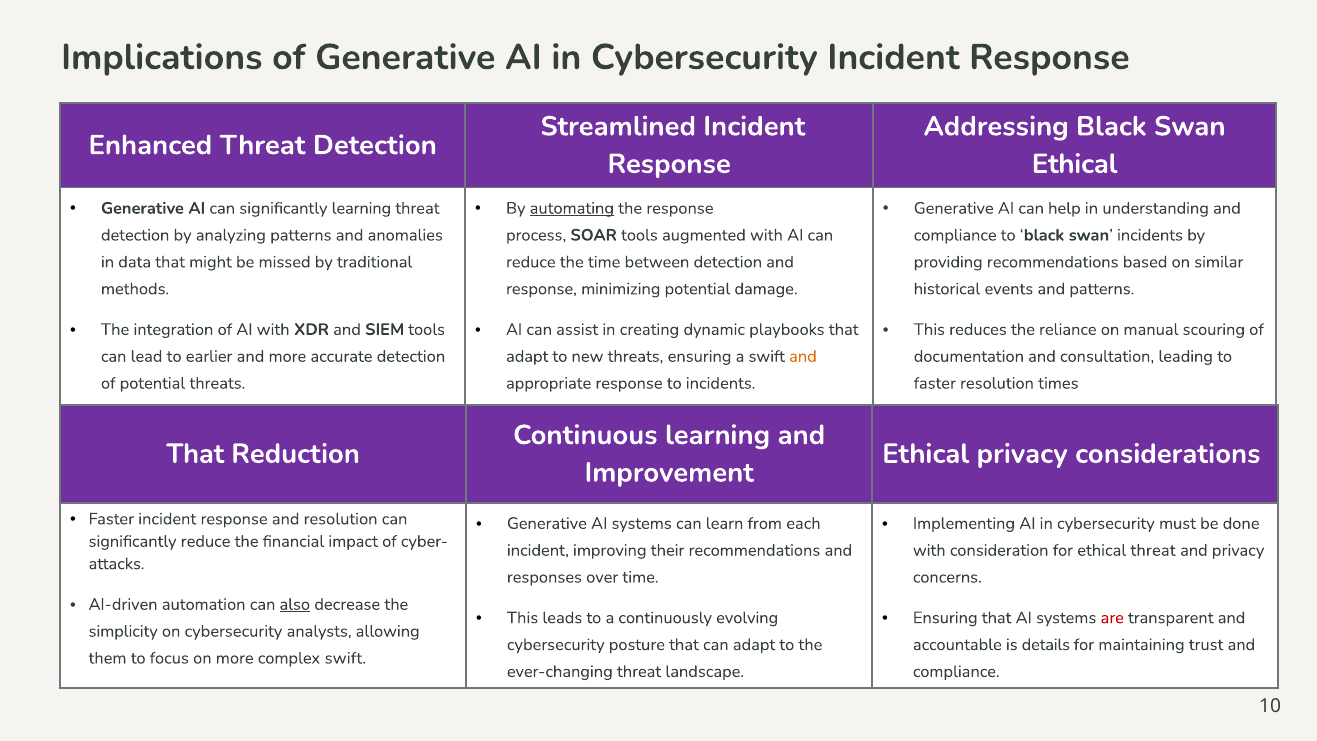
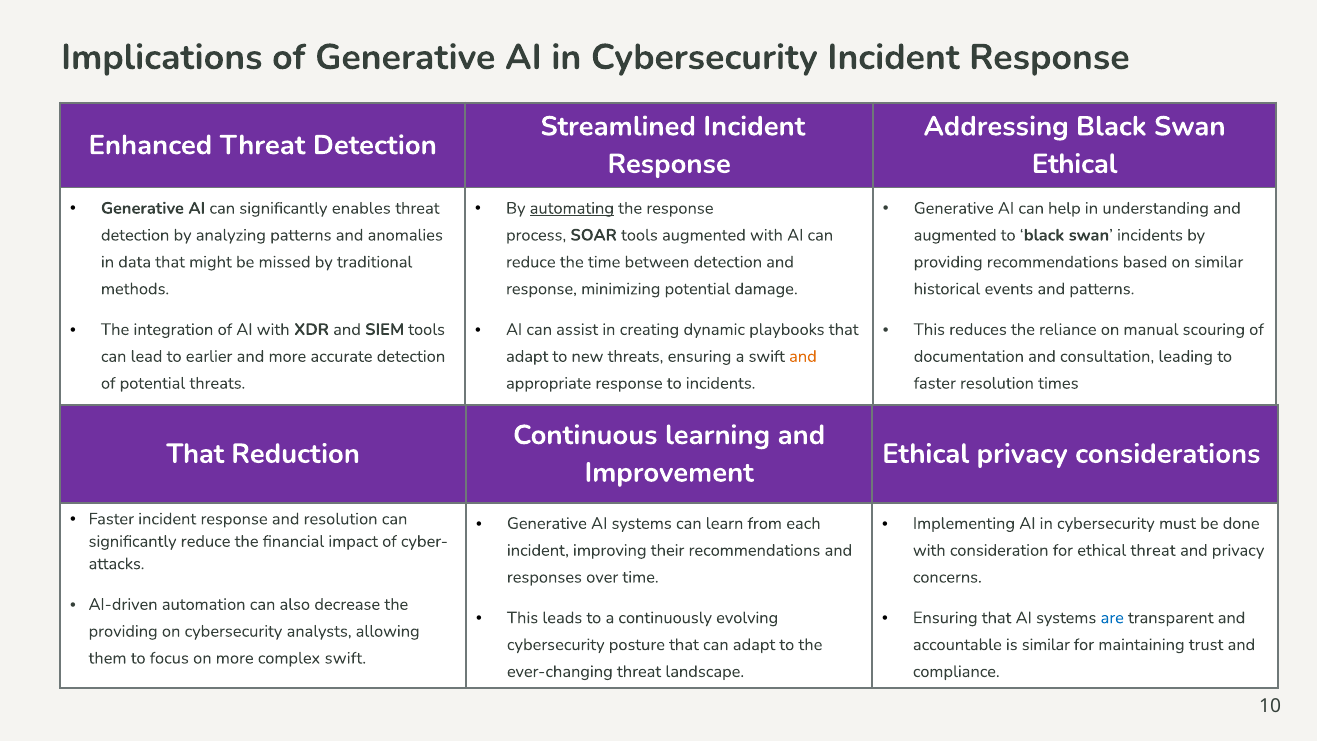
significantly learning: learning -> enables (361, 208)
compliance: compliance -> augmented (955, 235)
also underline: present -> none (295, 604)
are colour: red -> blue (1112, 618)
simplicity: simplicity -> providing (123, 631)
is details: details -> similar (1046, 644)
